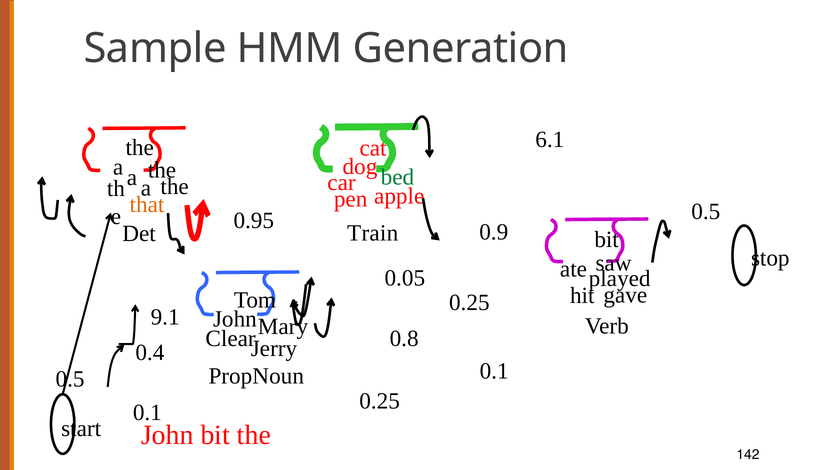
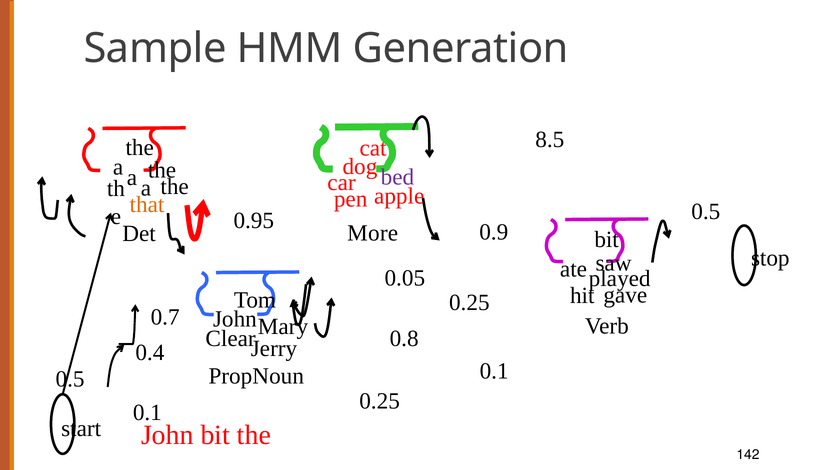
6.1: 6.1 -> 8.5 (550, 139)
bed colour: green -> purple (397, 177)
Train: Train -> More (373, 233)
9.1: 9.1 -> 0.7 (165, 317)
